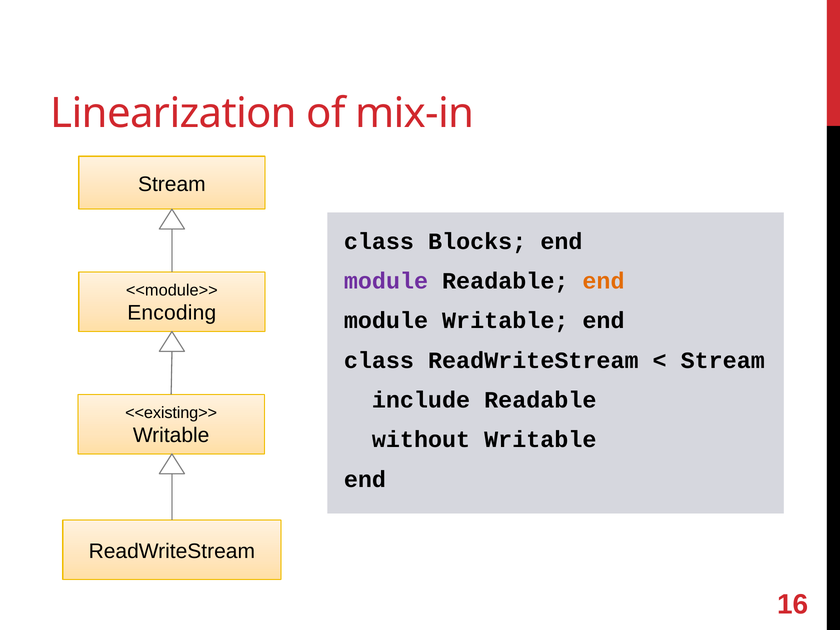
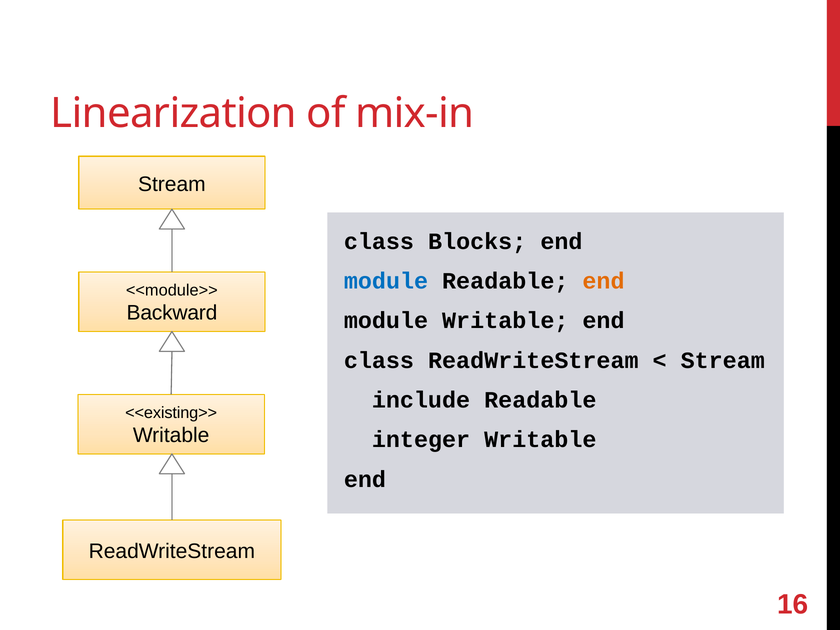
module colour: purple -> blue (386, 281)
Encoding: Encoding -> Backward (172, 313)
without: without -> integer (421, 440)
